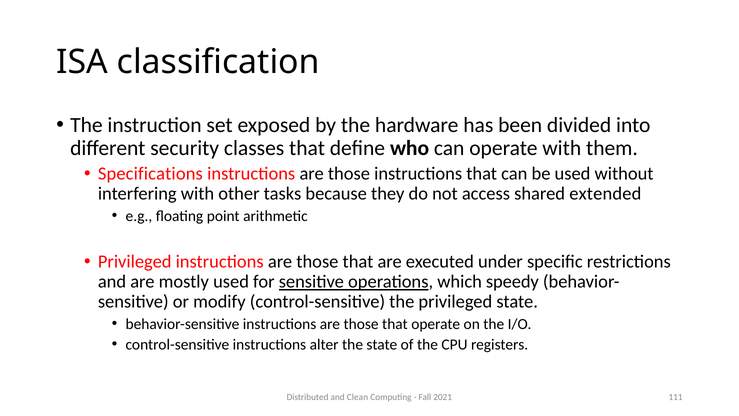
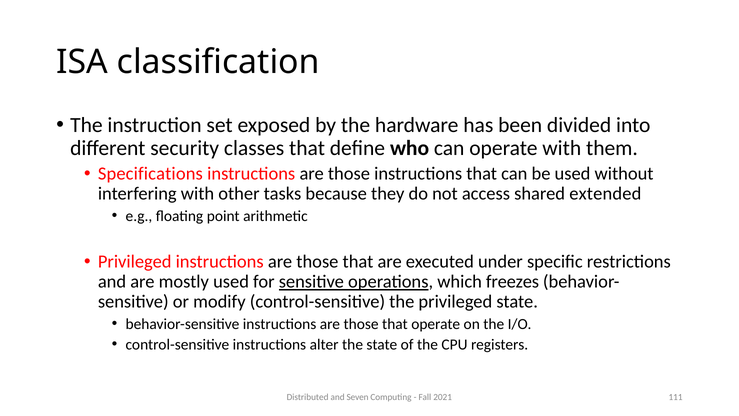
speedy: speedy -> freezes (512, 282)
Clean: Clean -> Seven (358, 397)
